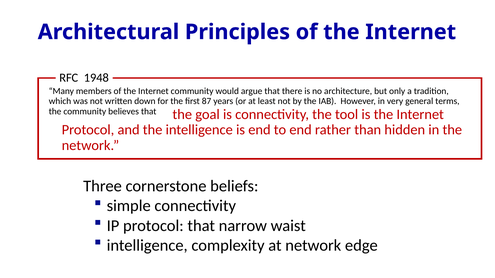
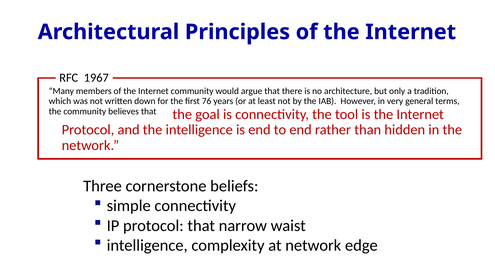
1948: 1948 -> 1967 (96, 78)
87: 87 -> 76 (207, 101)
